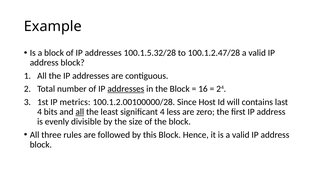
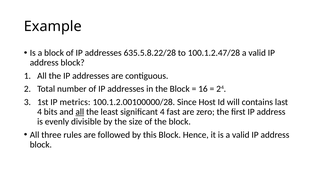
100.1.5.32/28: 100.1.5.32/28 -> 635.5.8.22/28 (150, 53)
addresses underline: present -> none (126, 89)
less: less -> fast (173, 112)
